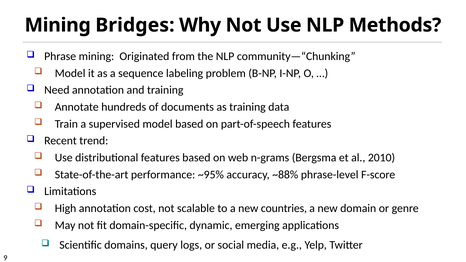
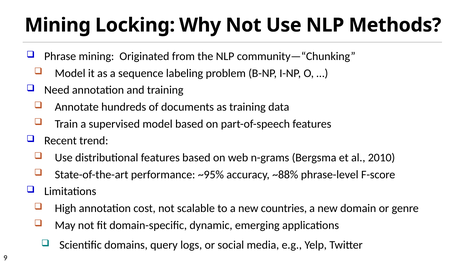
Bridges: Bridges -> Locking (135, 25)
